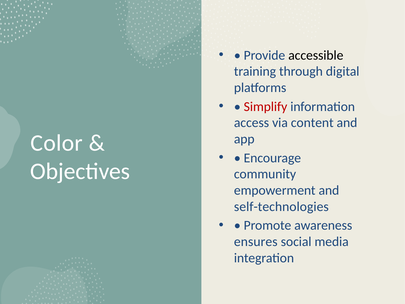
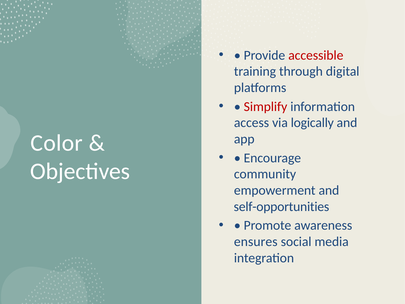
accessible colour: black -> red (316, 55)
content: content -> logically (312, 123)
self-technologies: self-technologies -> self-opportunities (281, 206)
